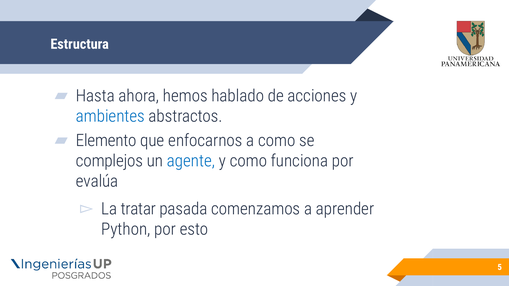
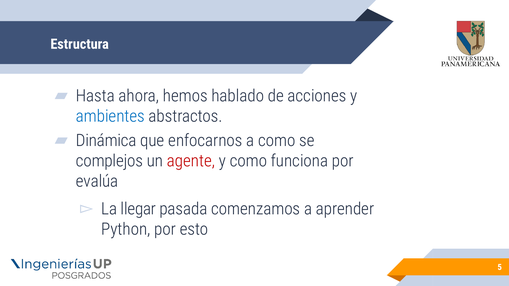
Elemento: Elemento -> Dinámica (106, 141)
agente colour: blue -> red (191, 161)
tratar: tratar -> llegar (138, 209)
